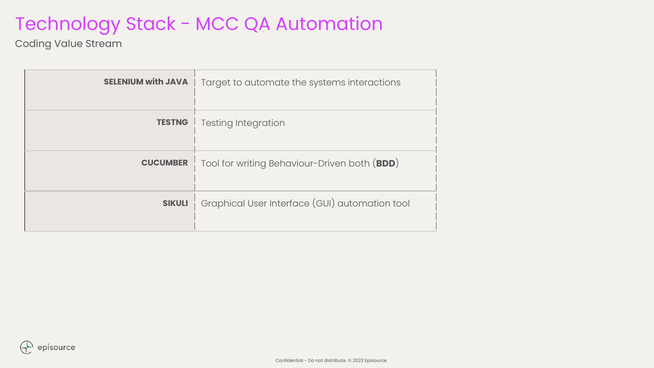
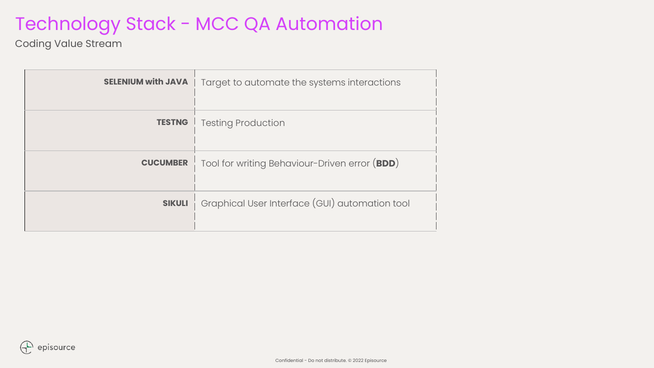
Integration: Integration -> Production (260, 123)
both: both -> error (359, 164)
